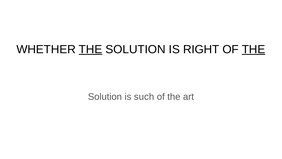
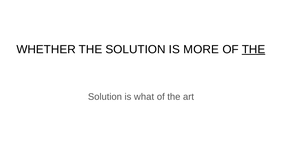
THE underline: present -> none (91, 49)
RIGHT: RIGHT -> MORE (201, 49)
such: such -> what (144, 97)
